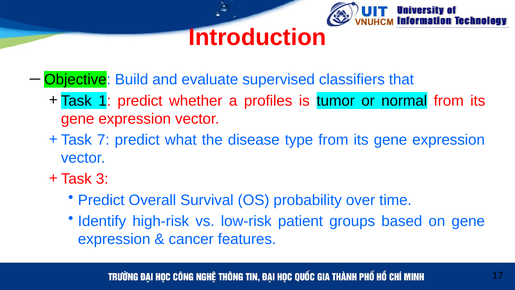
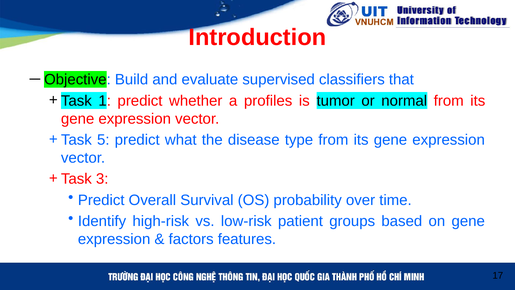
7: 7 -> 5 (103, 140)
cancer: cancer -> factors (191, 239)
